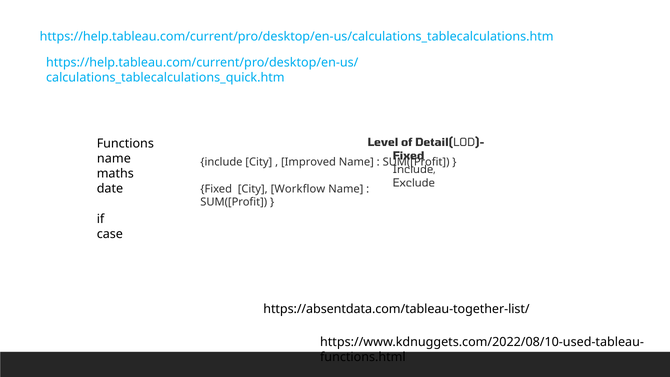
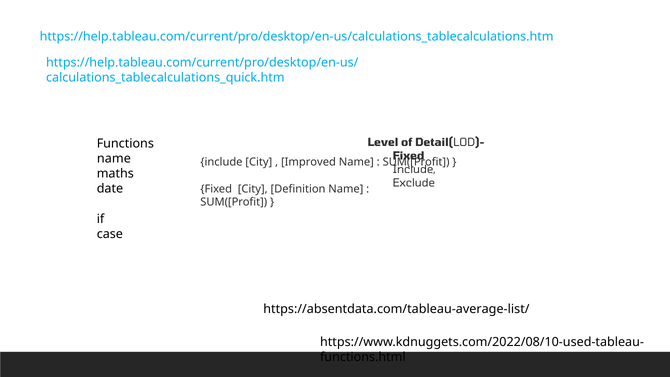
Workflow: Workflow -> Definition (298, 189)
https://absentdata.com/tableau-together-list/: https://absentdata.com/tableau-together-list/ -> https://absentdata.com/tableau-average-list/ (396, 309)
